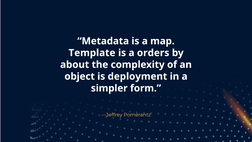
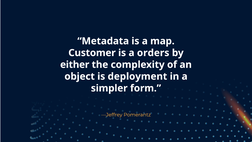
Template: Template -> Customer (92, 53)
about: about -> either (75, 65)
